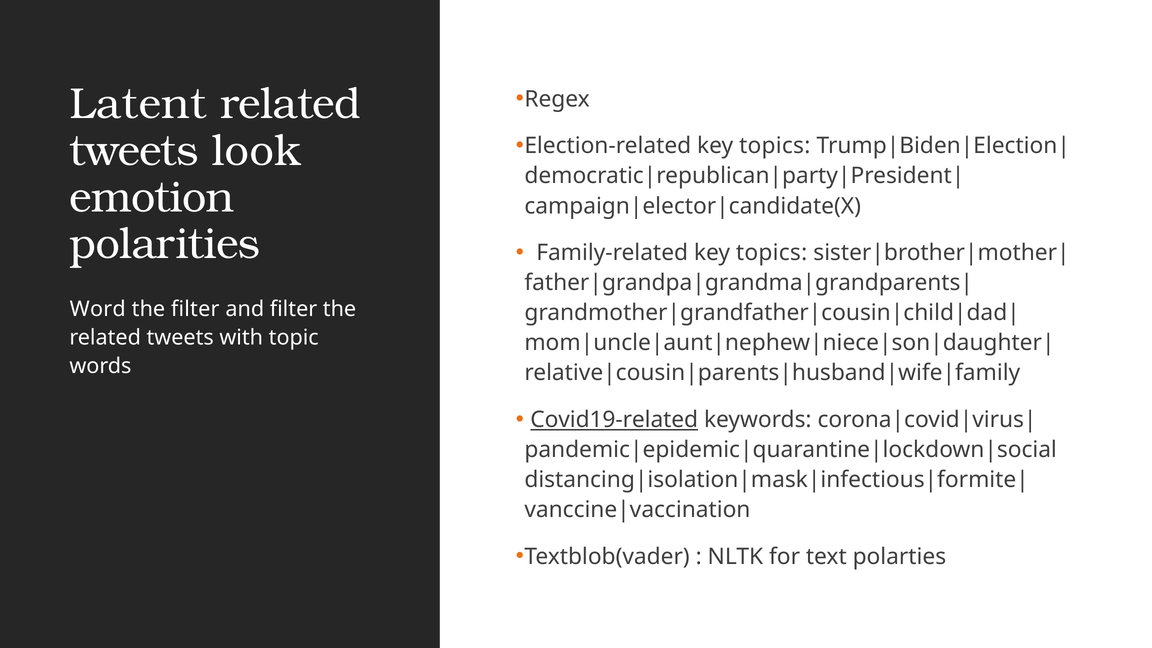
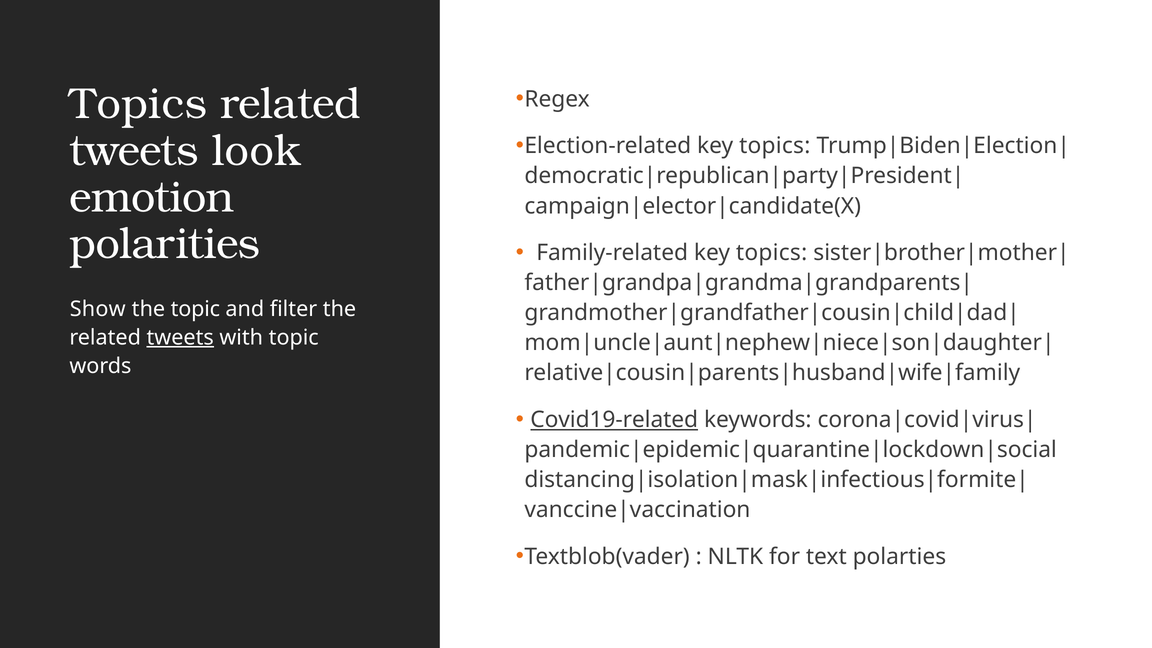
Latent: Latent -> Topics (138, 104)
Word: Word -> Show (98, 309)
the filter: filter -> topic (195, 309)
tweets underline: none -> present (180, 337)
